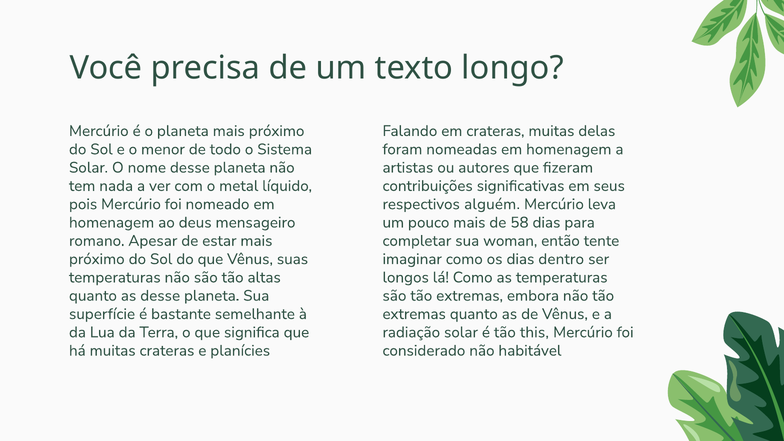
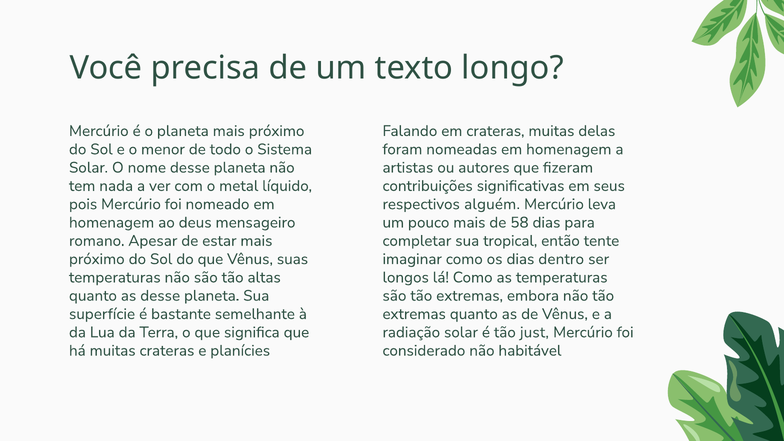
woman: woman -> tropical (510, 241)
this: this -> just (534, 332)
